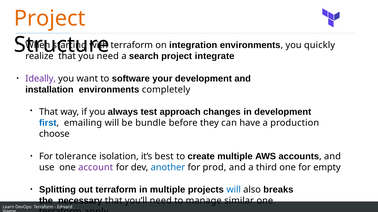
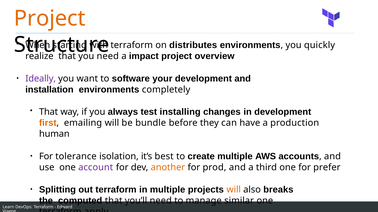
integration: integration -> distributes (193, 45)
search: search -> impact (144, 56)
integrate: integrate -> overview (215, 56)
approach: approach -> installing (180, 112)
first colour: blue -> orange (48, 123)
choose: choose -> human (54, 134)
another colour: blue -> orange (168, 168)
empty: empty -> prefer (327, 168)
will colour: blue -> orange (234, 190)
necessary: necessary -> computed (80, 201)
